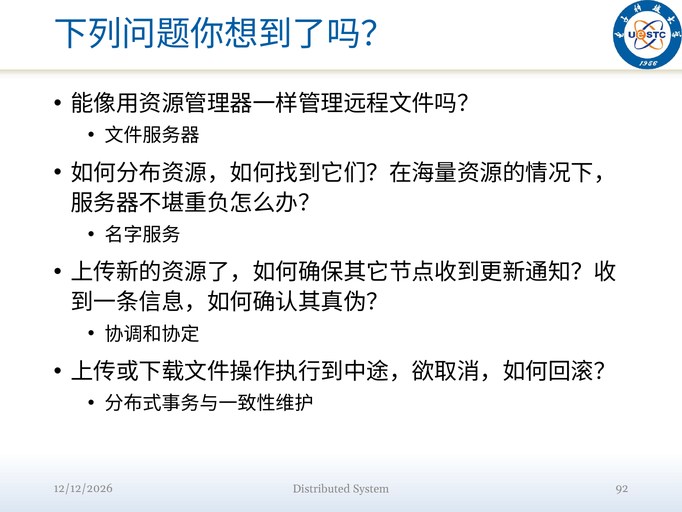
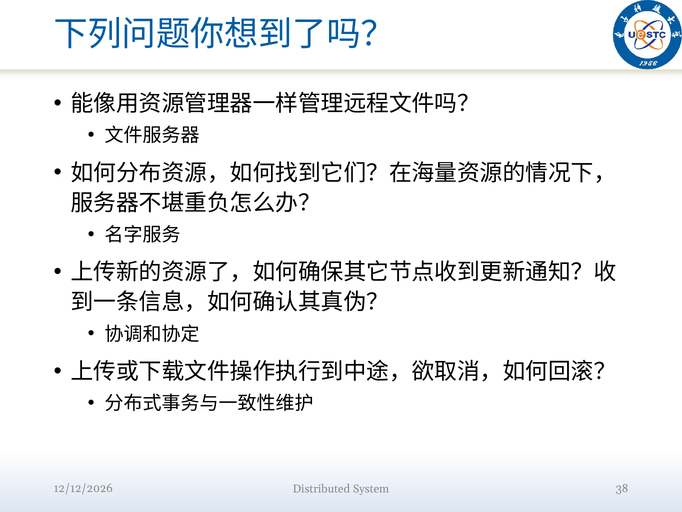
92: 92 -> 38 (622, 488)
